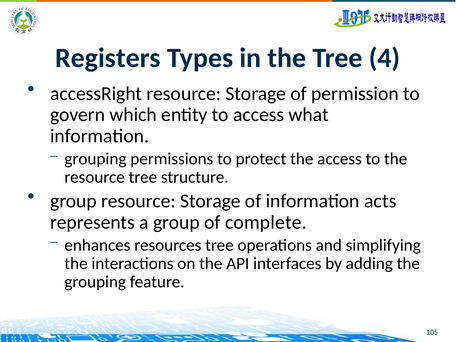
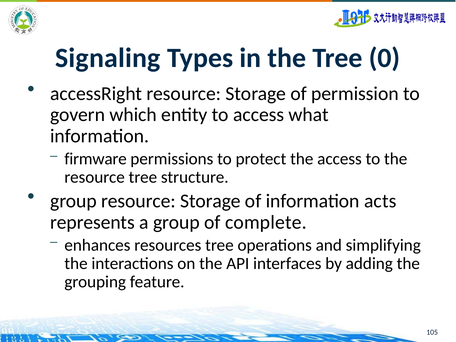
Registers: Registers -> Signaling (108, 58)
4: 4 -> 0 (384, 58)
grouping: grouping -> firmware (96, 159)
